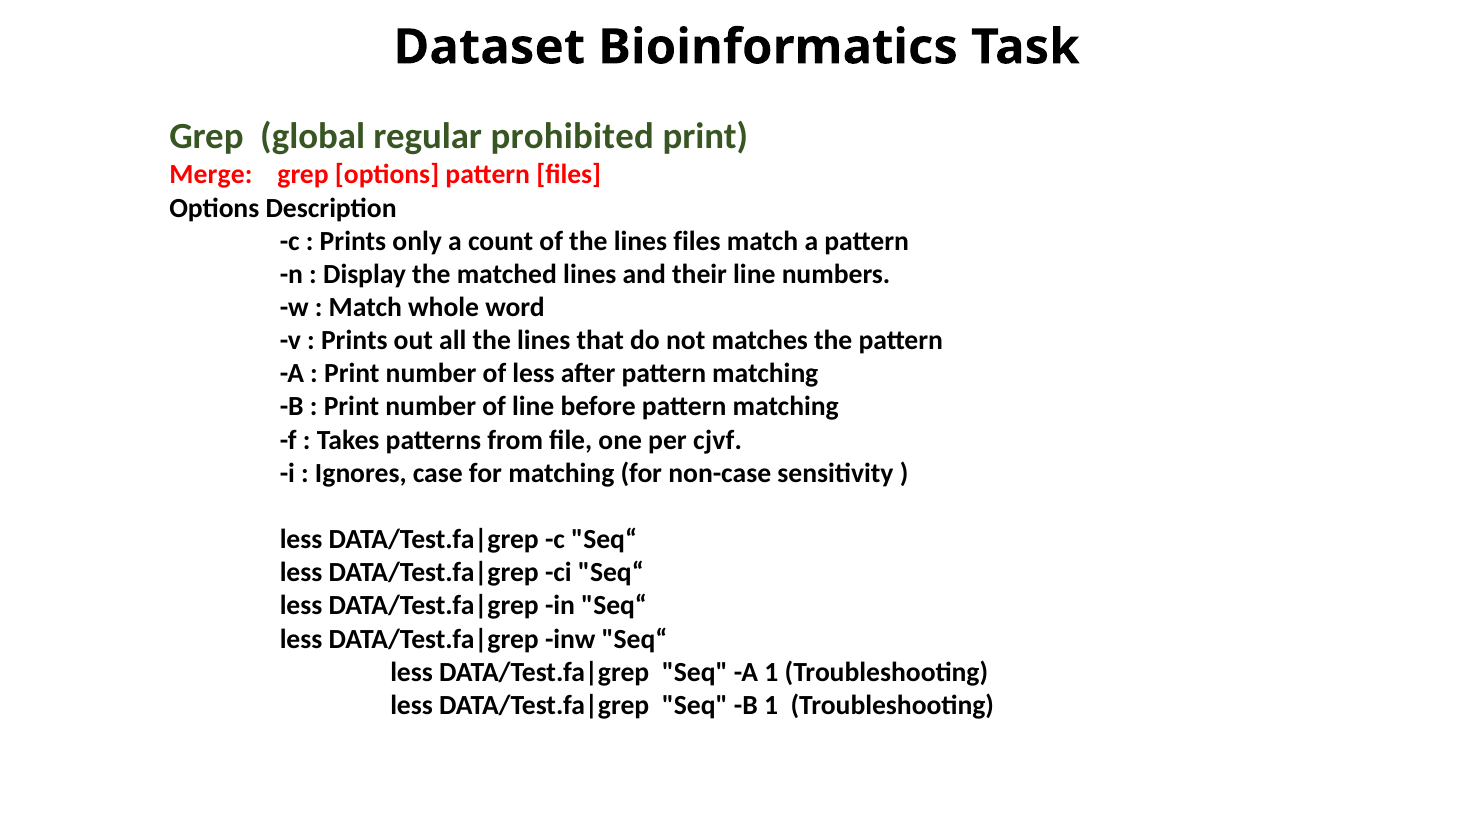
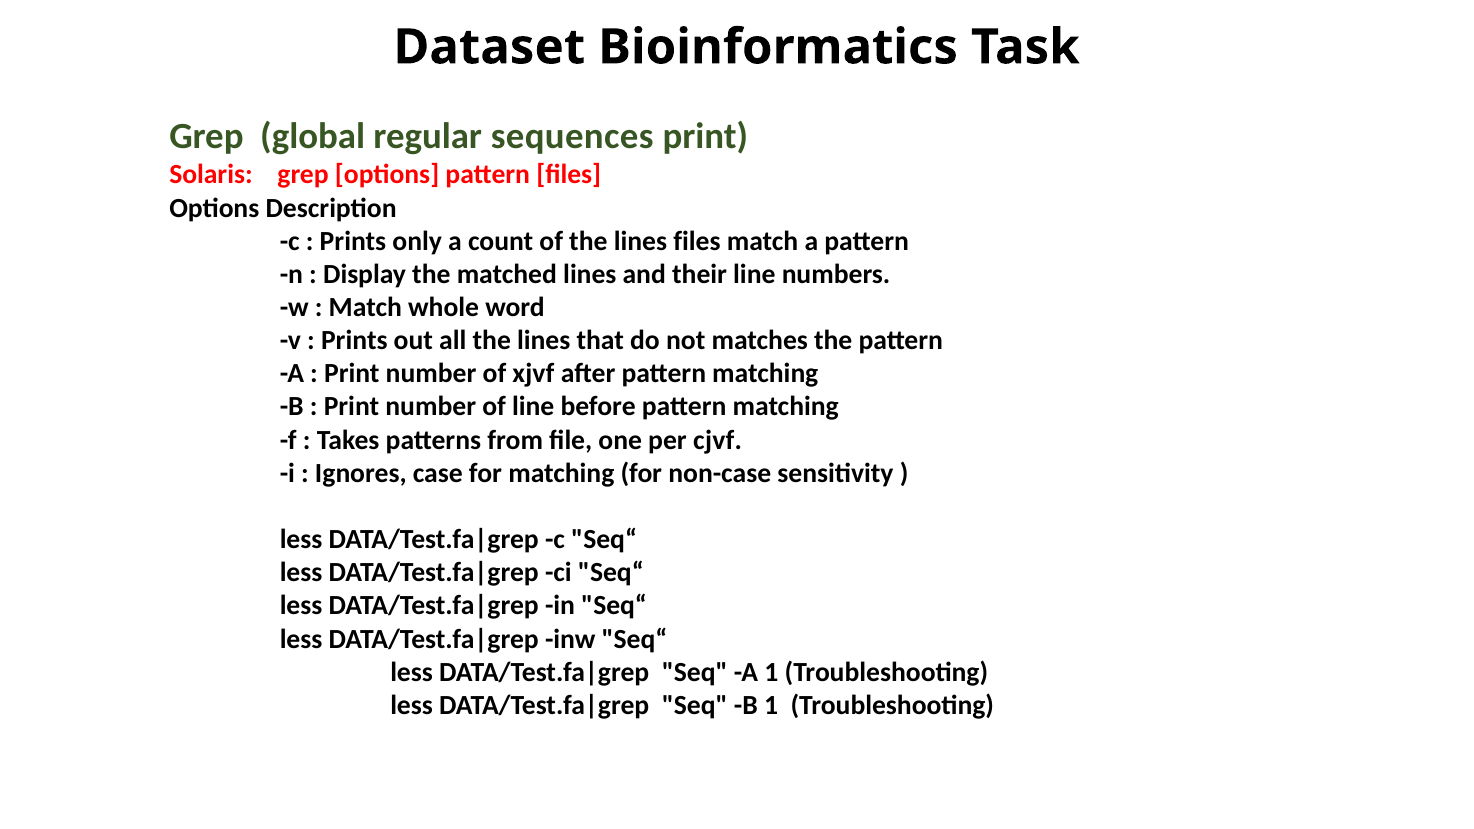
prohibited: prohibited -> sequences (572, 137)
Merge: Merge -> Solaris (211, 175)
of less: less -> xjvf (533, 374)
